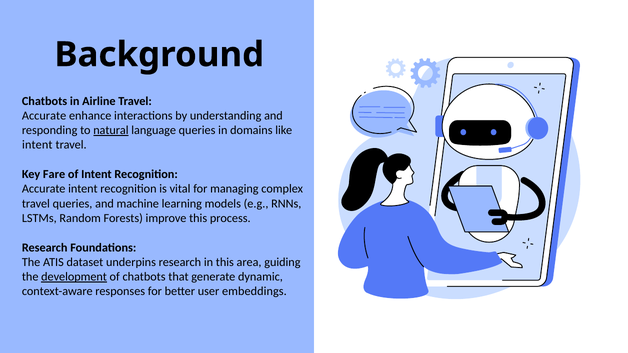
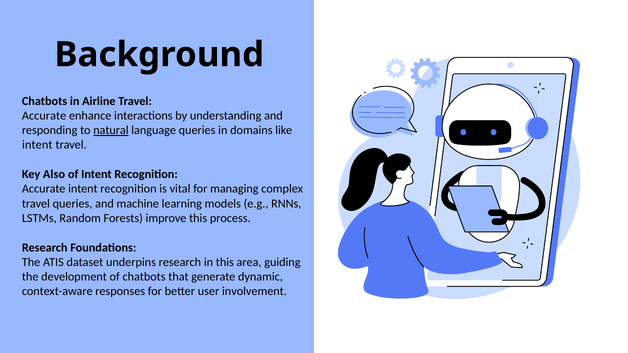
Fare: Fare -> Also (54, 174)
development underline: present -> none (74, 277)
embeddings: embeddings -> involvement (254, 292)
